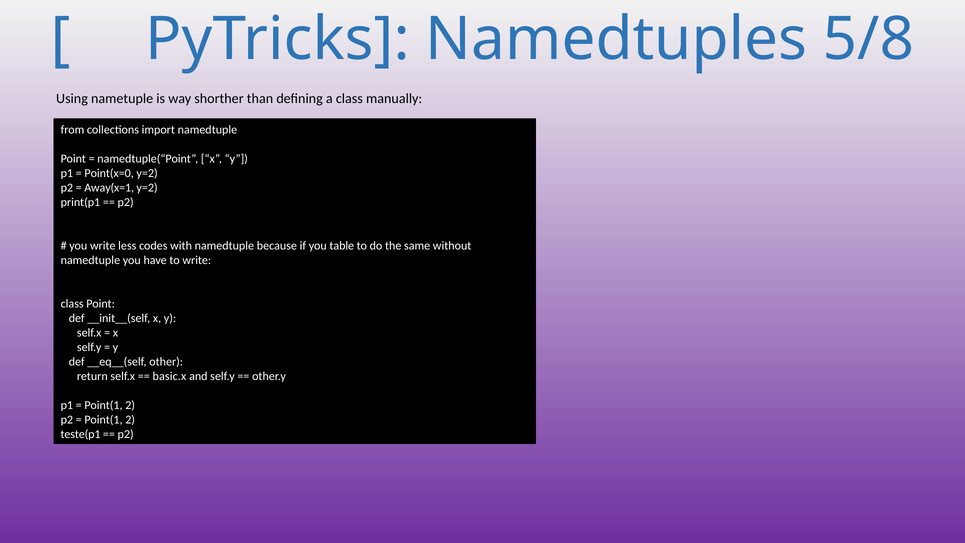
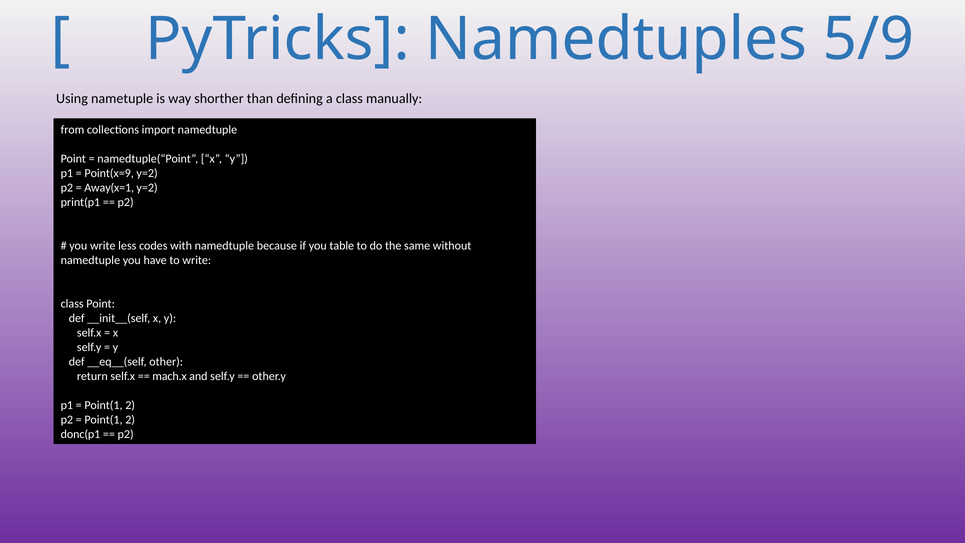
5/8: 5/8 -> 5/9 (869, 39)
Point(x=0: Point(x=0 -> Point(x=9 (109, 173)
basic.x: basic.x -> mach.x (170, 376)
teste(p1: teste(p1 -> donc(p1 (80, 434)
